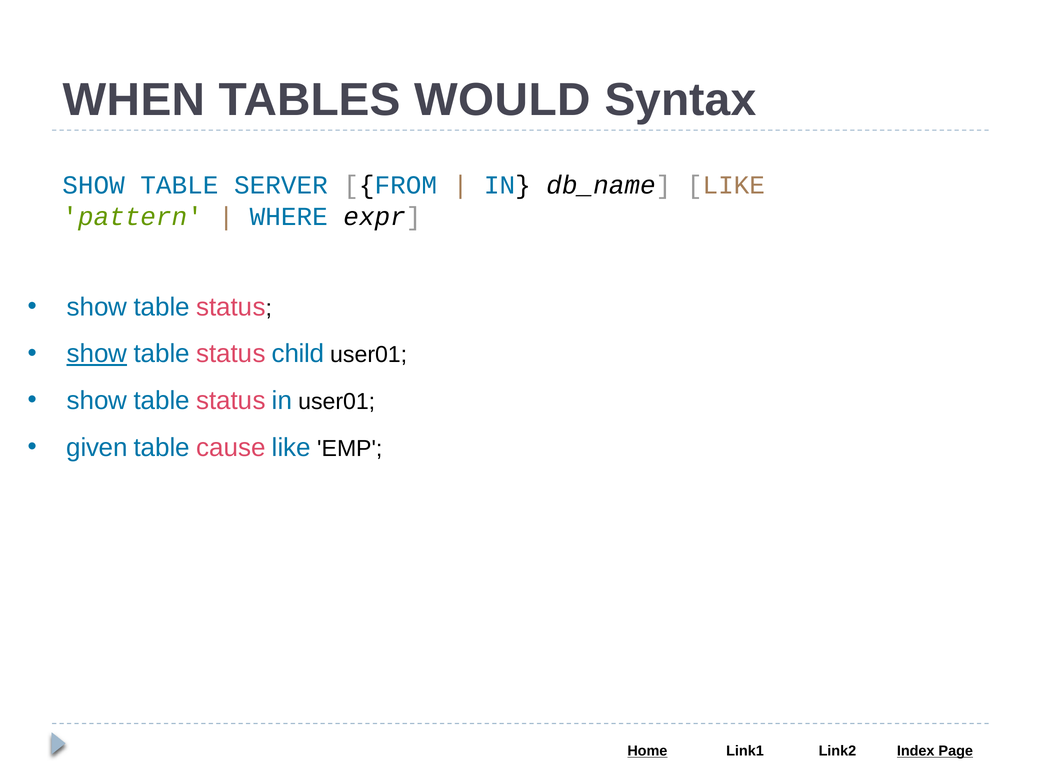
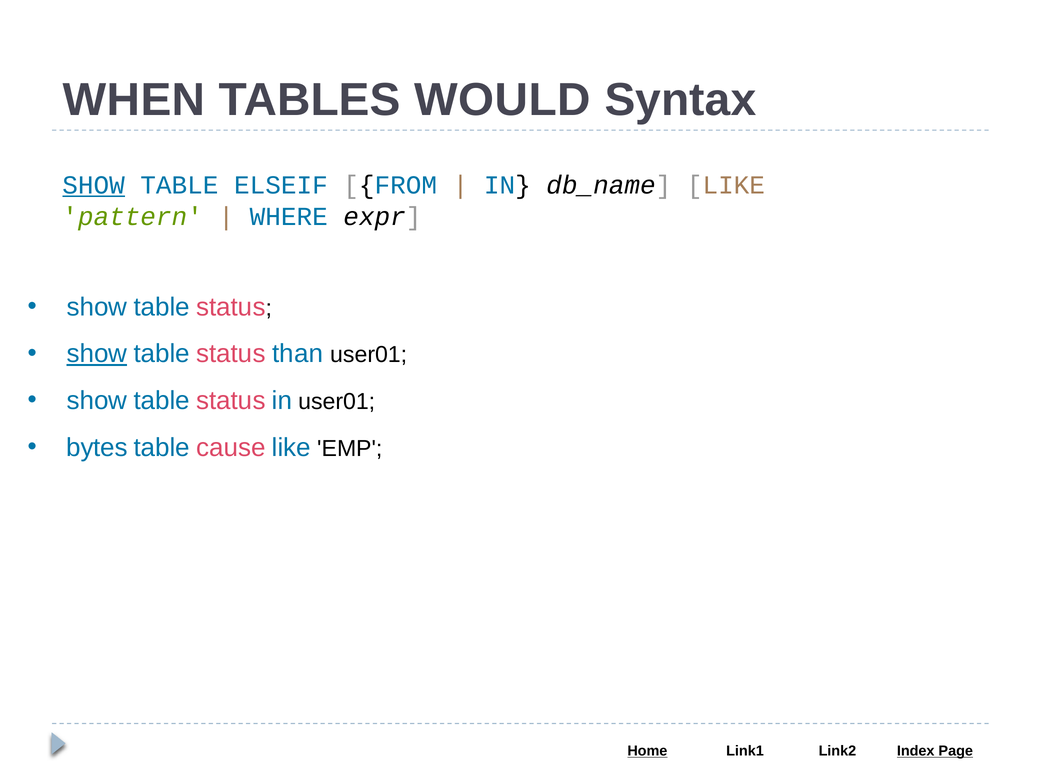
SHOW underline: none -> present (94, 185)
SERVER: SERVER -> ELSEIF (281, 185)
child: child -> than (298, 354)
given: given -> bytes (97, 447)
